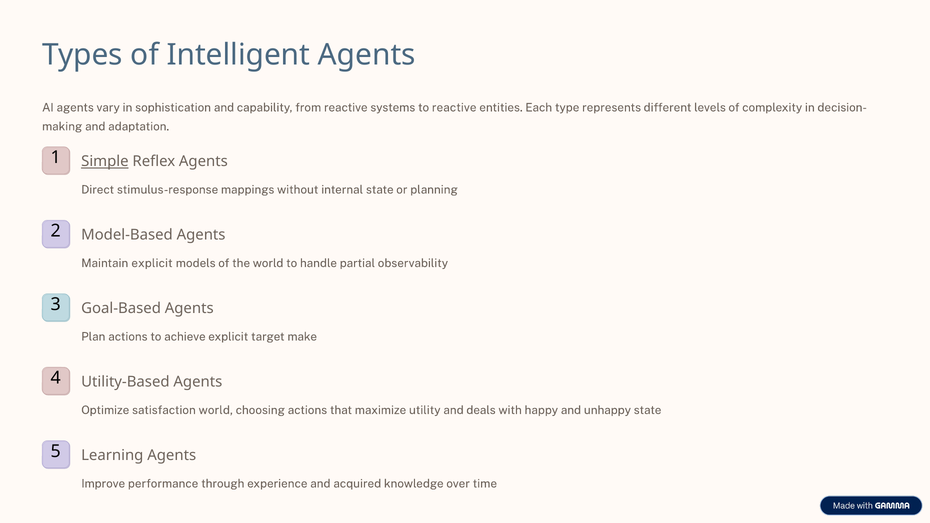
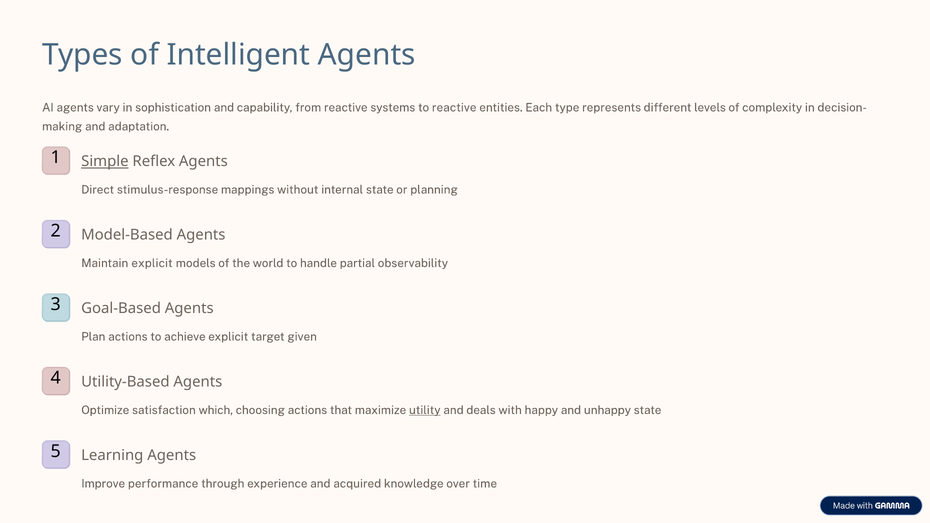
make: make -> given (302, 337)
satisfaction world: world -> which (216, 410)
utility underline: none -> present (425, 410)
